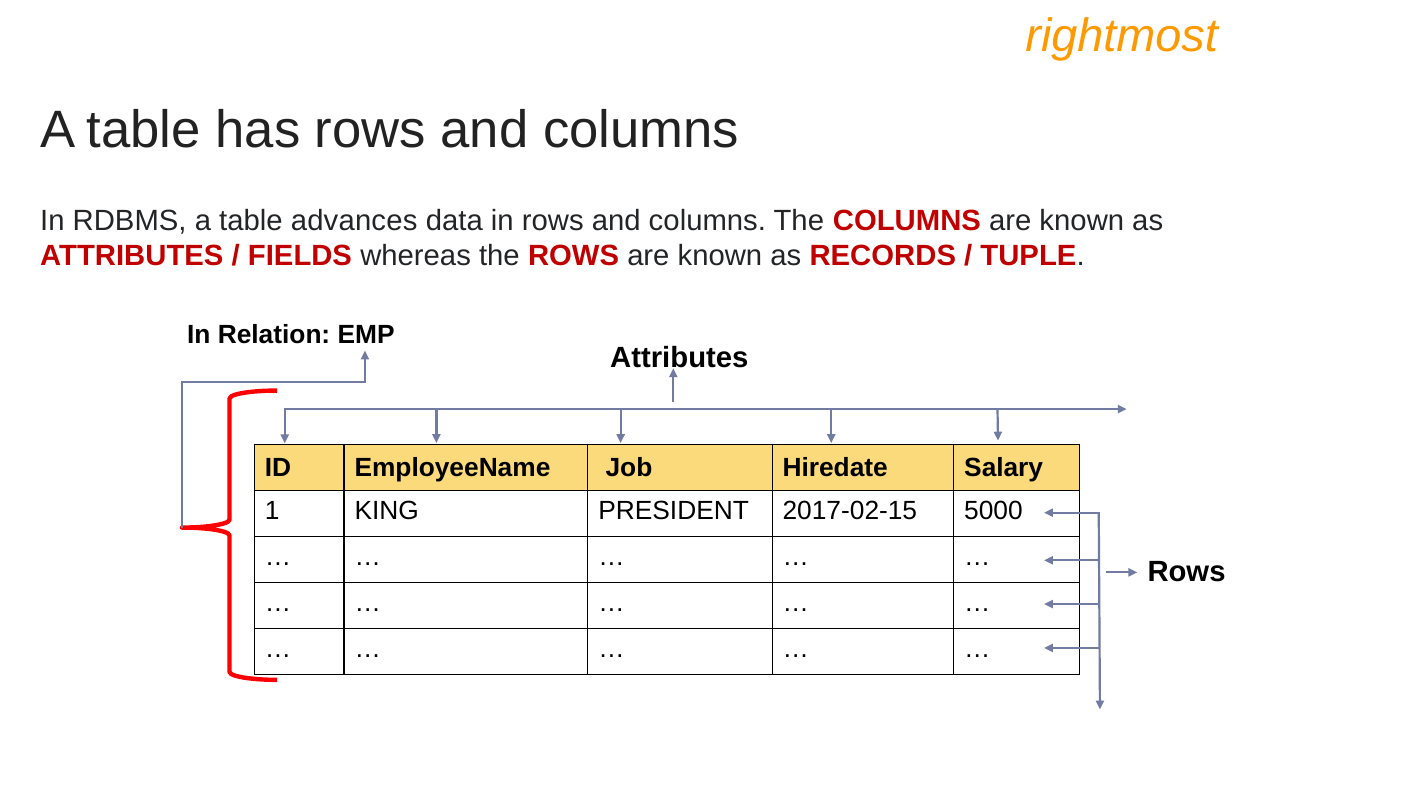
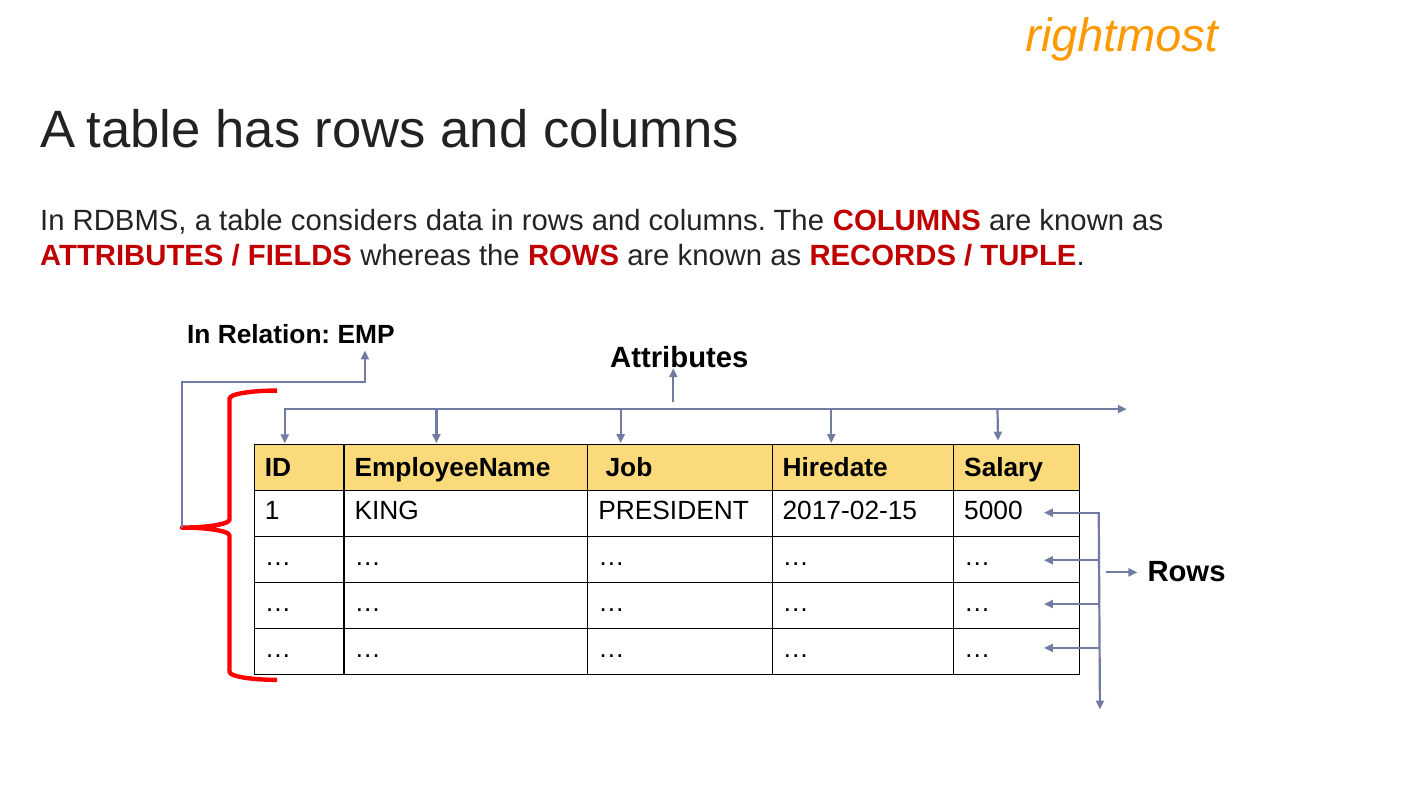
advances: advances -> considers (354, 221)
